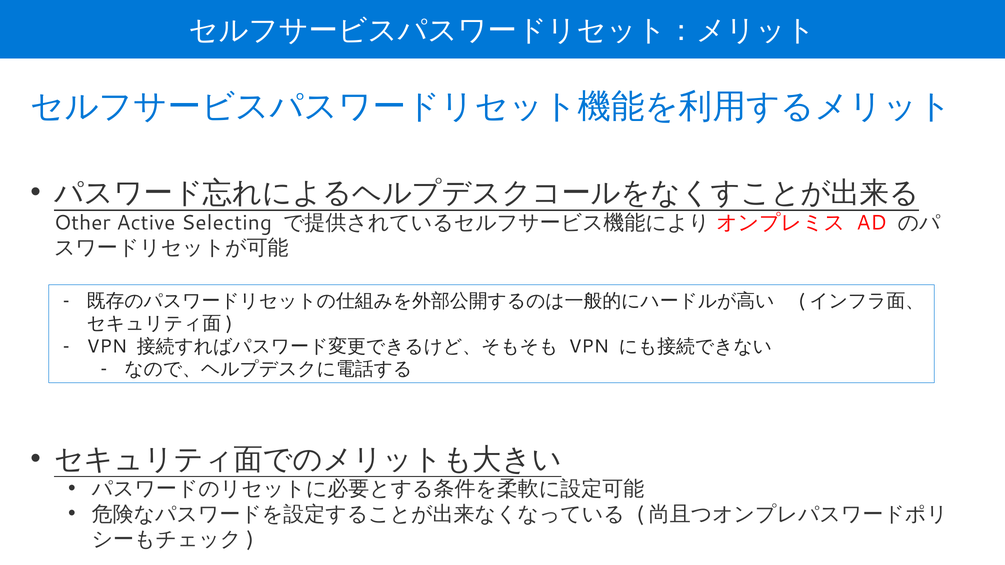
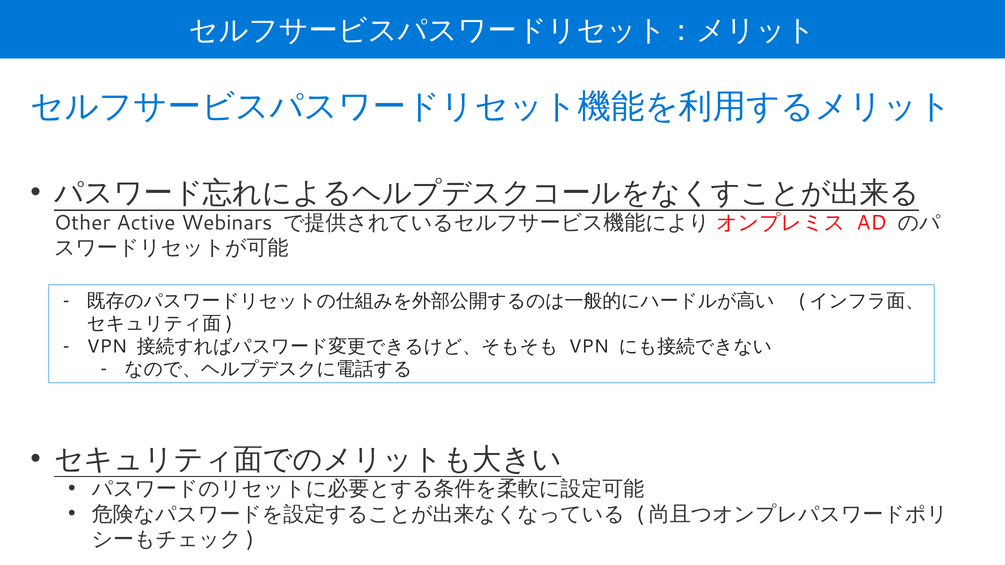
Selecting: Selecting -> Webinars (227, 223)
